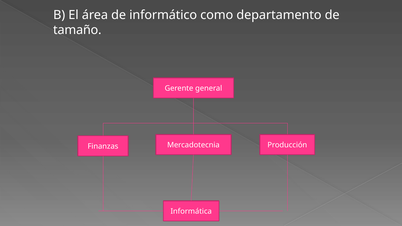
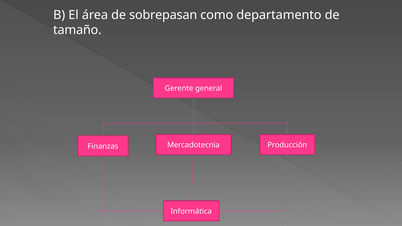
informático: informático -> sobrepasan (163, 15)
